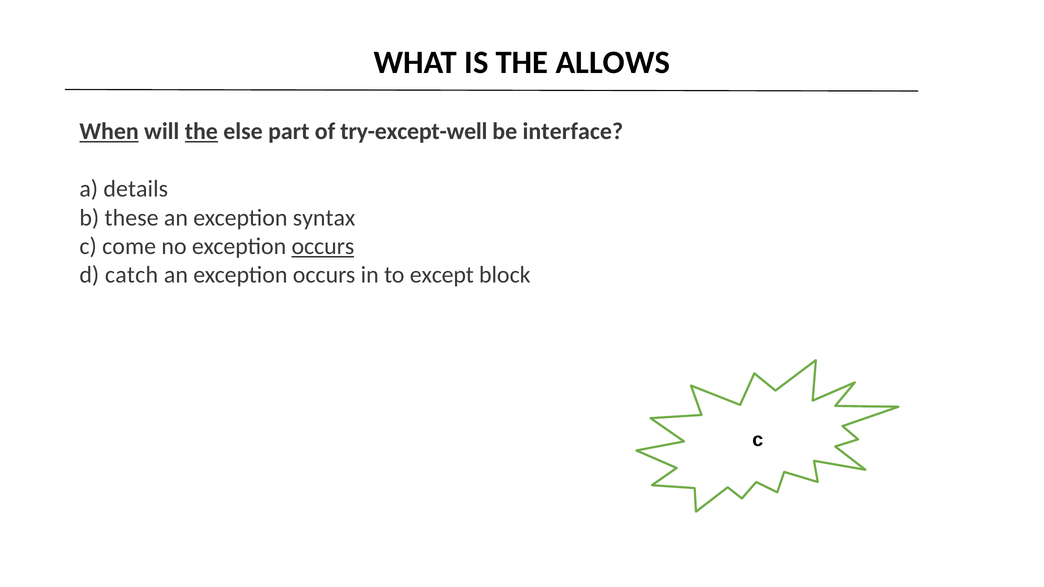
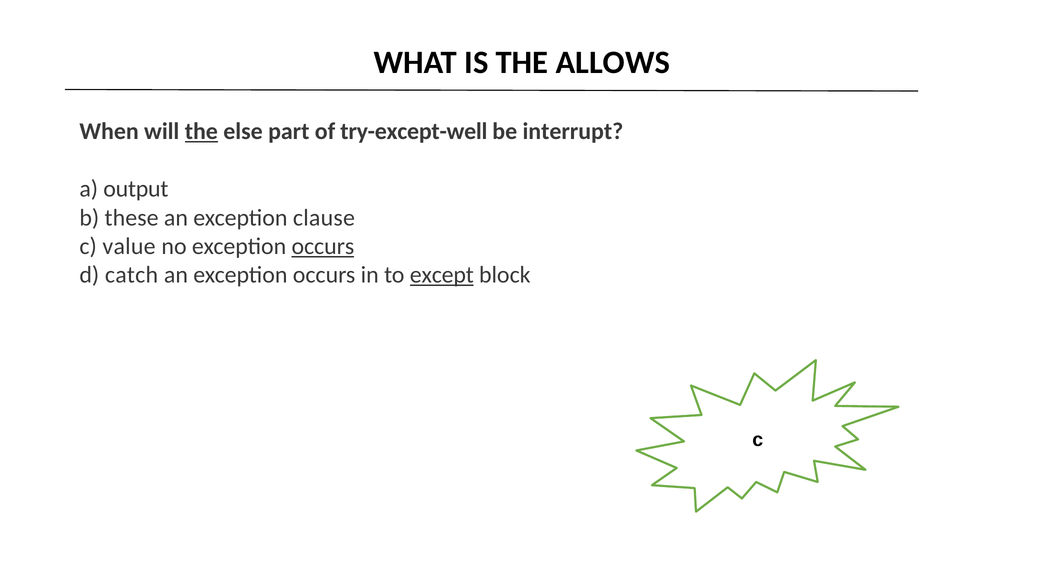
When underline: present -> none (109, 132)
interface: interface -> interrupt (573, 132)
details: details -> output (136, 189)
syntax: syntax -> clause (324, 218)
come: come -> value (129, 246)
except underline: none -> present (442, 275)
